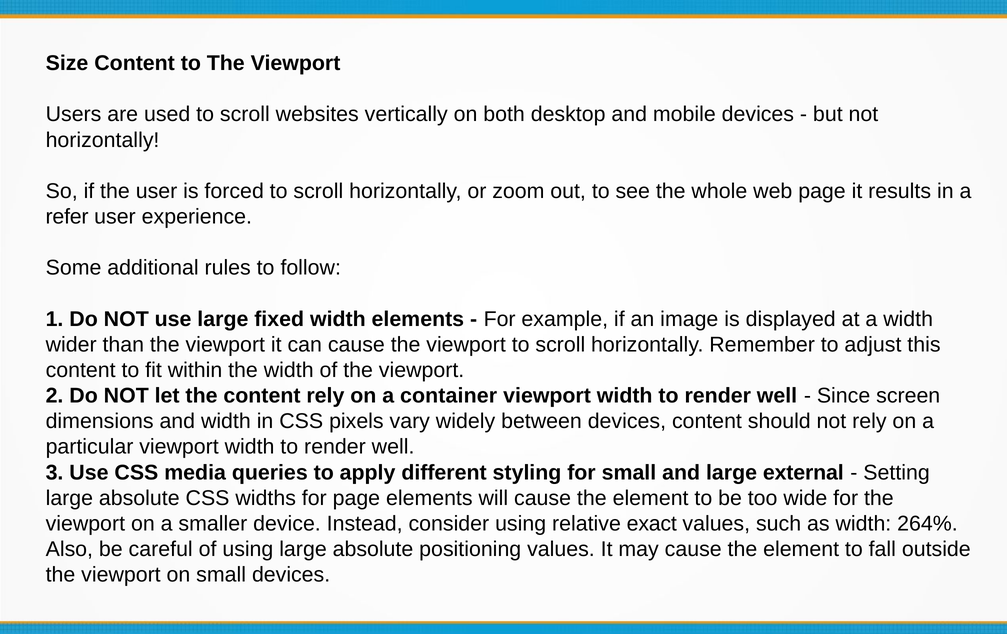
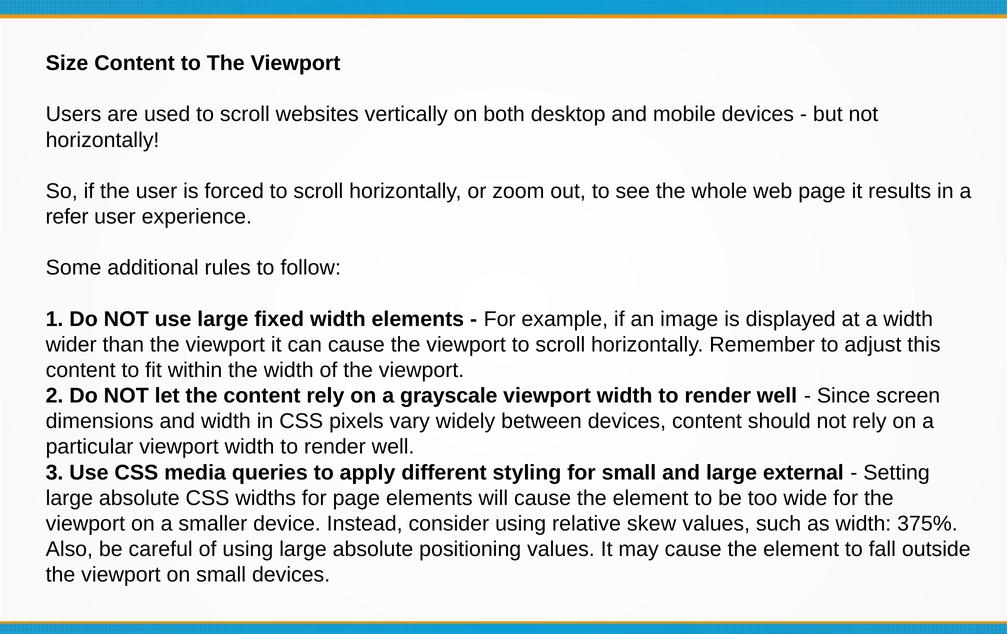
container: container -> grayscale (449, 396)
exact: exact -> skew (652, 524)
264%: 264% -> 375% (927, 524)
